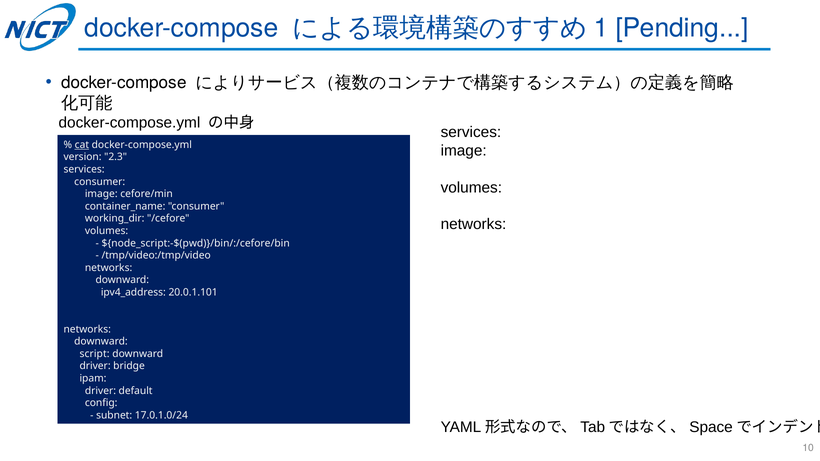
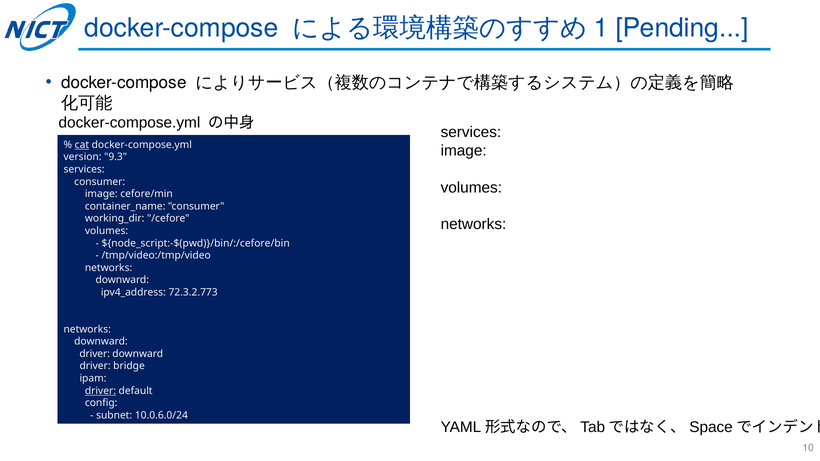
2.3: 2.3 -> 9.3 (116, 157)
20.0.1.101: 20.0.1.101 -> 72.3.2.773 (193, 292)
script: script -> driver (95, 354)
driver underline: none -> present (100, 391)
17.0.1.0/24: 17.0.1.0/24 -> 10.0.6.0/24 (161, 415)
